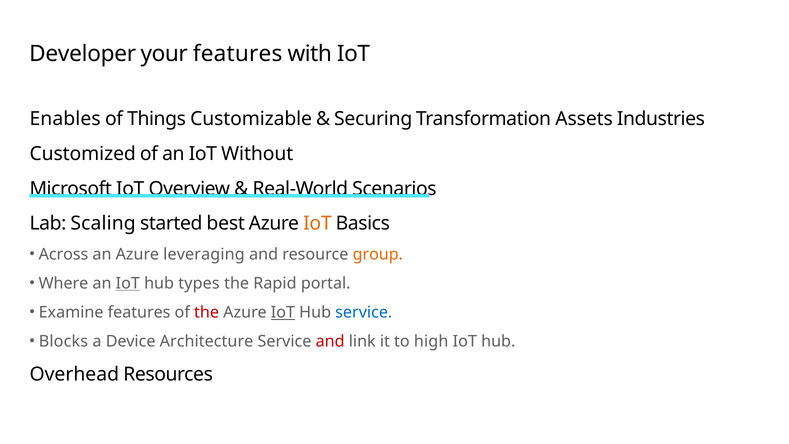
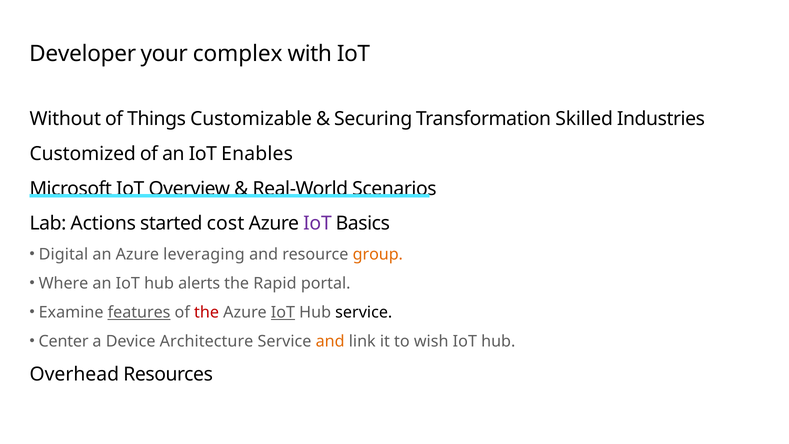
your features: features -> complex (238, 54)
Enables: Enables -> Without (65, 119)
Assets: Assets -> Skilled (584, 119)
Without: Without -> Enables (257, 154)
Scaling: Scaling -> Actions (103, 223)
best: best -> cost (226, 223)
IoT colour: orange -> purple (317, 223)
Across: Across -> Digital (63, 254)
IoT underline: present -> none (128, 283)
types: types -> alerts (199, 283)
features underline: none -> present (139, 312)
service colour: blue -> black (364, 312)
Blocks: Blocks -> Center (64, 341)
and colour: red -> orange (330, 341)
high: high -> wish (431, 341)
